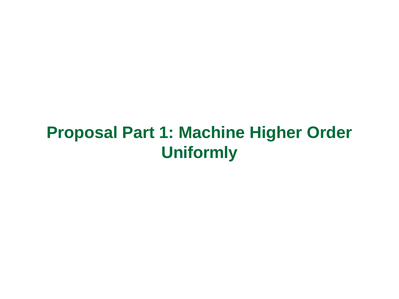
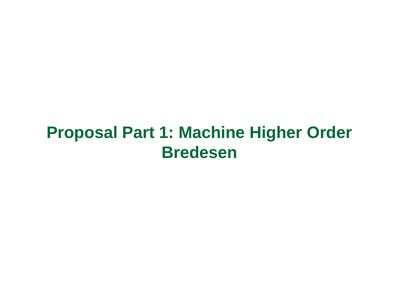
Uniformly: Uniformly -> Bredesen (199, 153)
